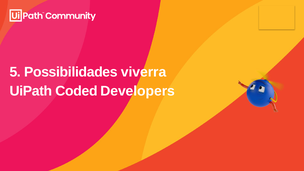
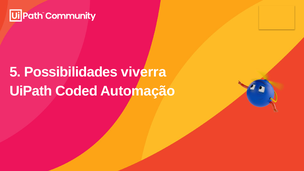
Developers: Developers -> Automação (138, 91)
